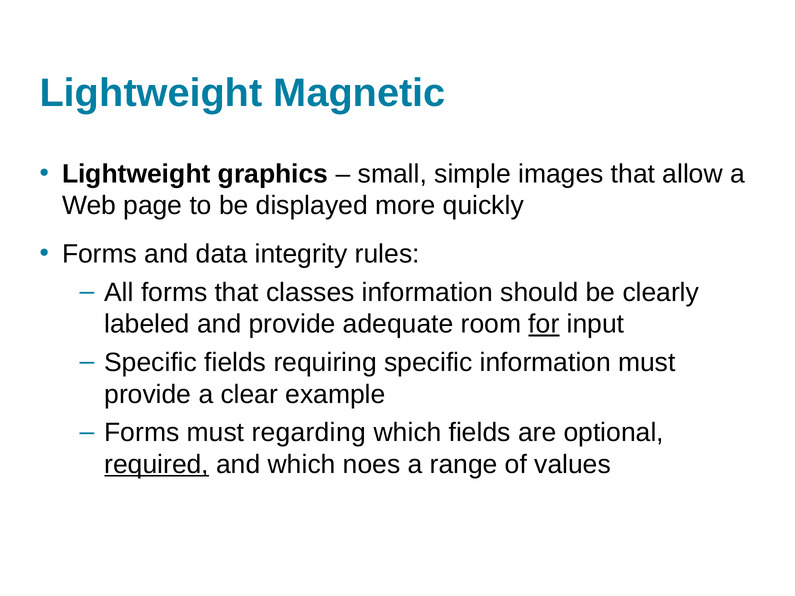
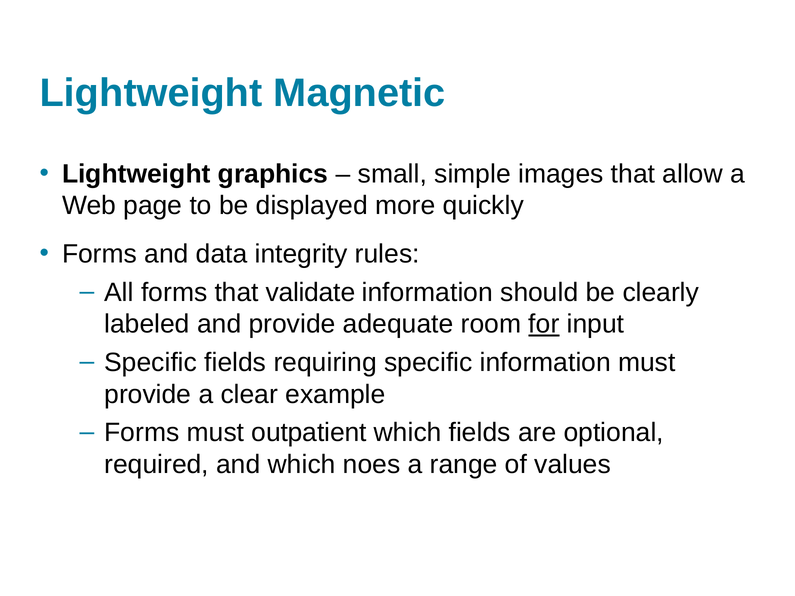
classes: classes -> validate (311, 292)
regarding: regarding -> outpatient (309, 433)
required underline: present -> none (157, 465)
